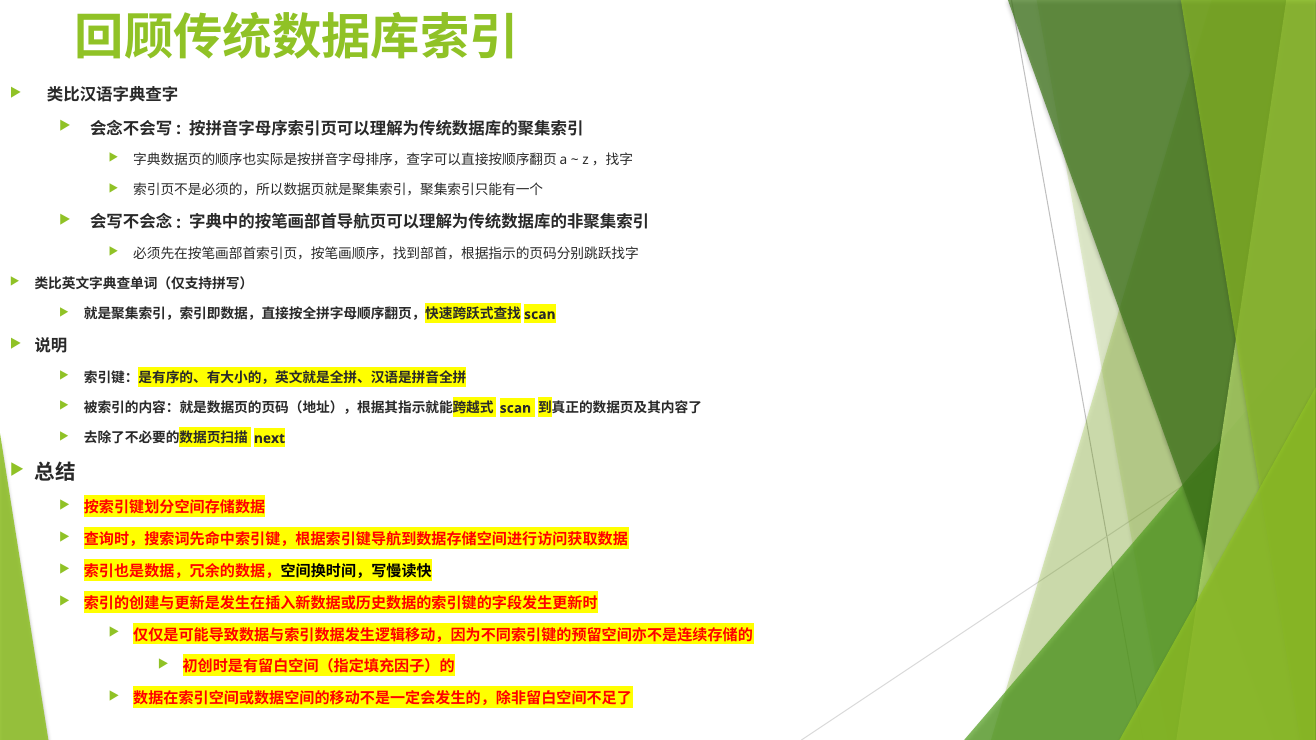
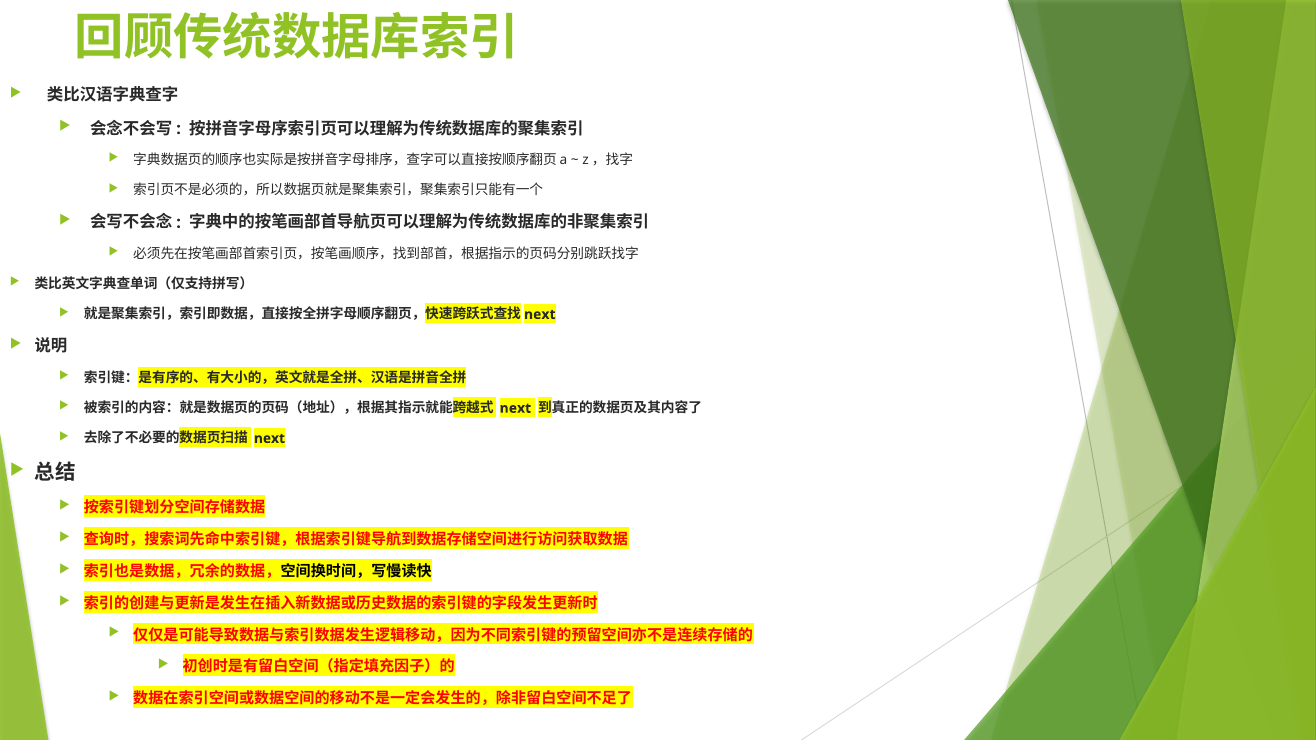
scan: scan -> next (540, 314)
scan: scan -> next (515, 408)
